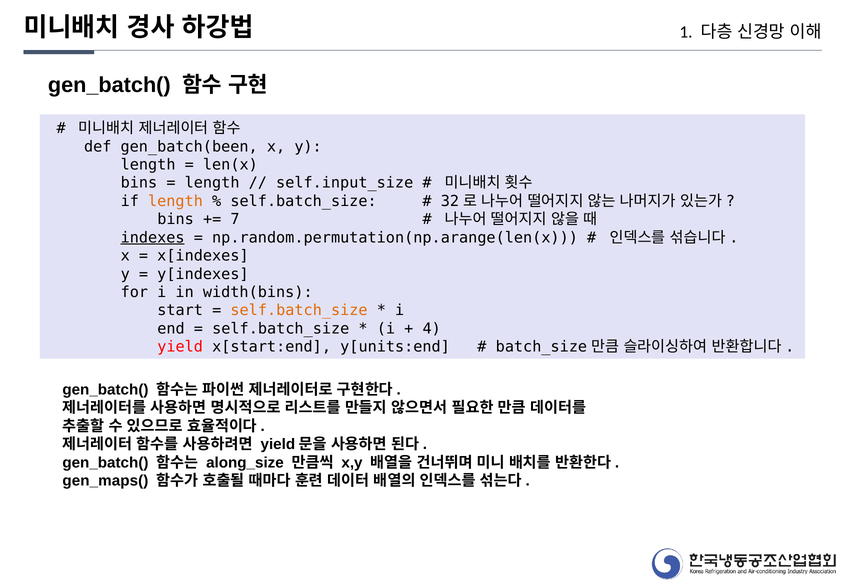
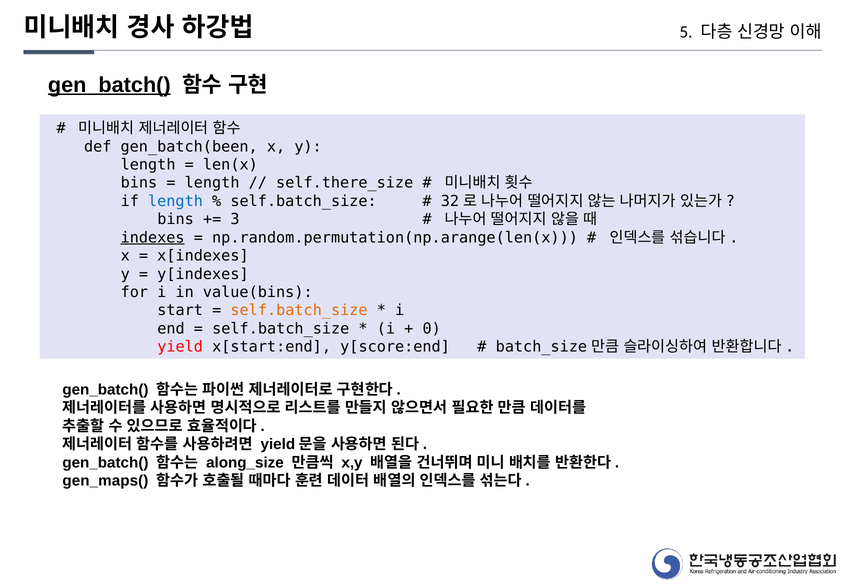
1: 1 -> 5 (686, 32)
gen_batch( underline: none -> present (109, 85)
self.input_size: self.input_size -> self.there_size (345, 183)
length colour: orange -> blue (175, 201)
7: 7 -> 3 (235, 219)
width(bins: width(bins -> value(bins (258, 292)
4: 4 -> 0 (432, 329)
y[units:end: y[units:end -> y[score:end (395, 347)
